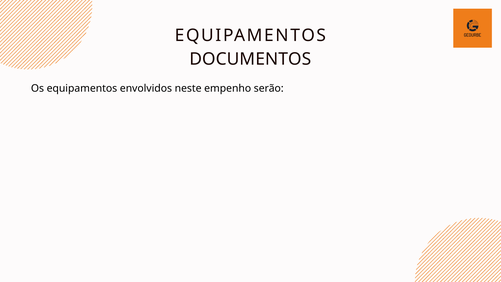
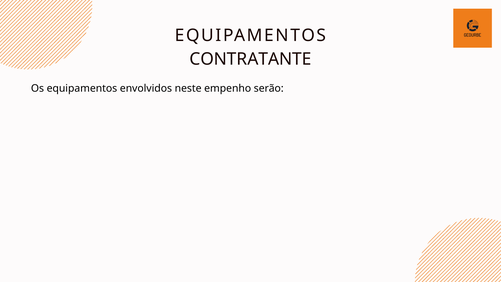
DOCUMENTOS: DOCUMENTOS -> CONTRATANTE (250, 59)
